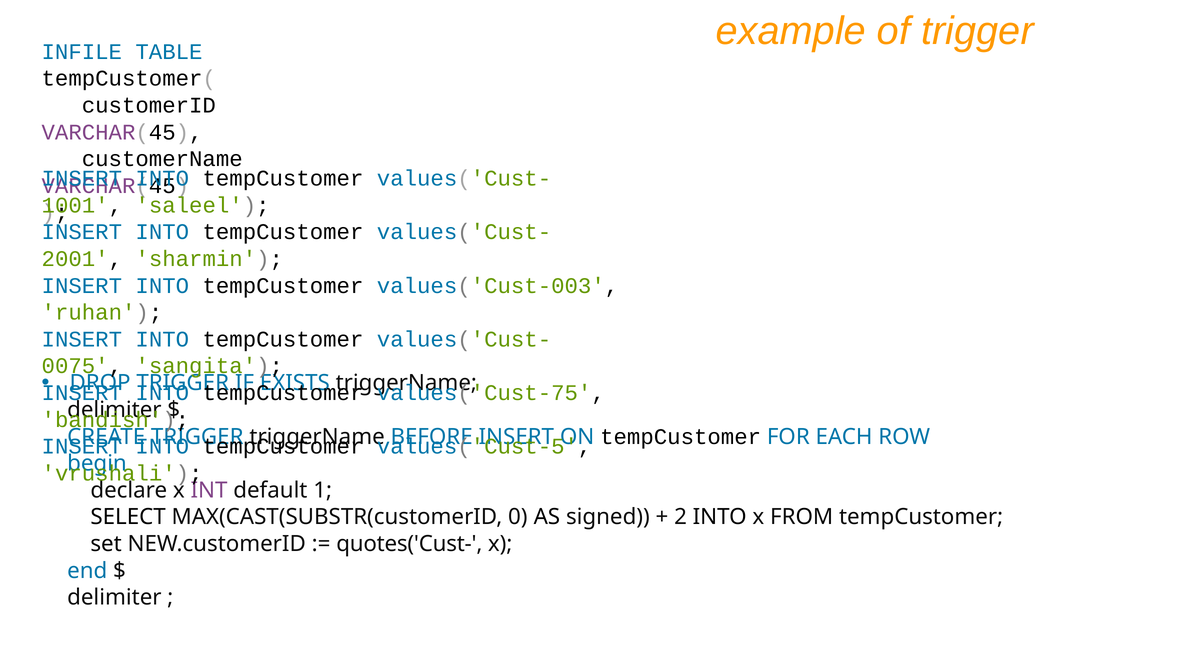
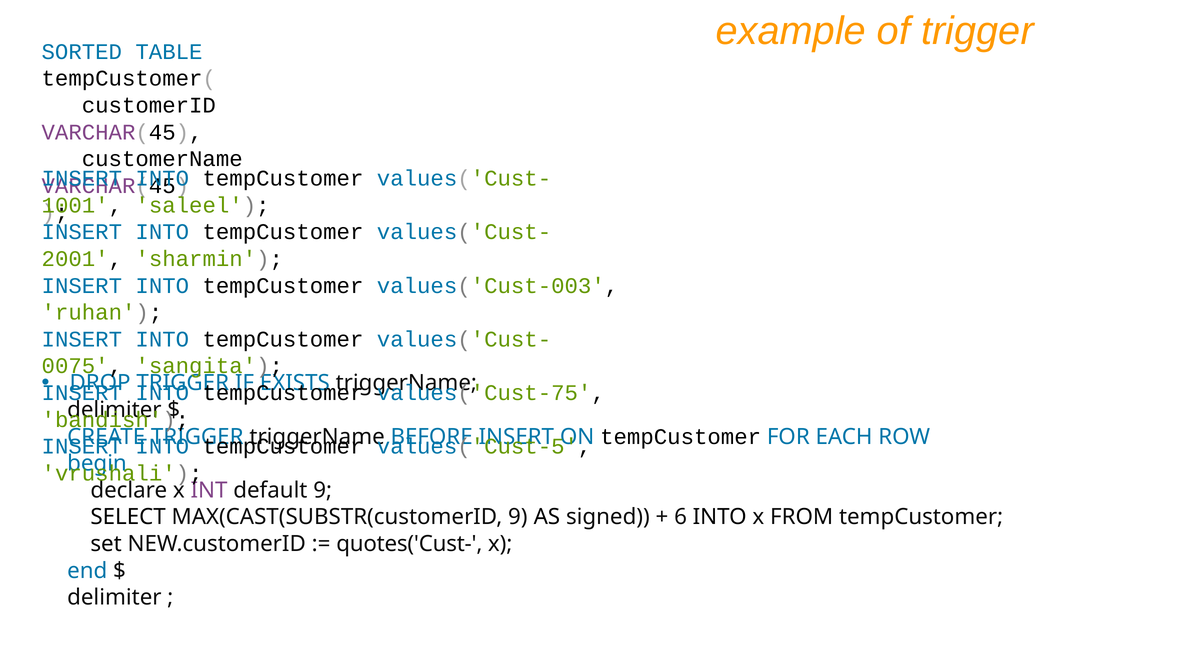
INFILE: INFILE -> SORTED (82, 52)
default 1: 1 -> 9 (323, 491)
MAX(CAST(SUBSTR(customerID 0: 0 -> 9 (518, 518)
2: 2 -> 6 (681, 518)
